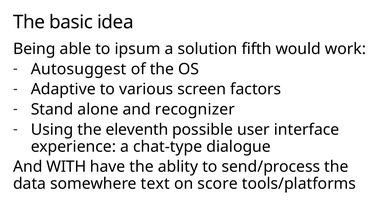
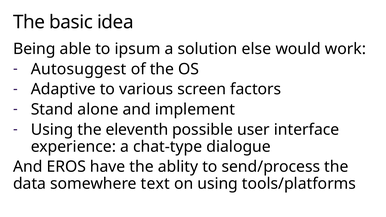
fifth: fifth -> else (256, 49)
recognizer: recognizer -> implement (195, 109)
WITH: WITH -> EROS (66, 167)
on score: score -> using (218, 184)
